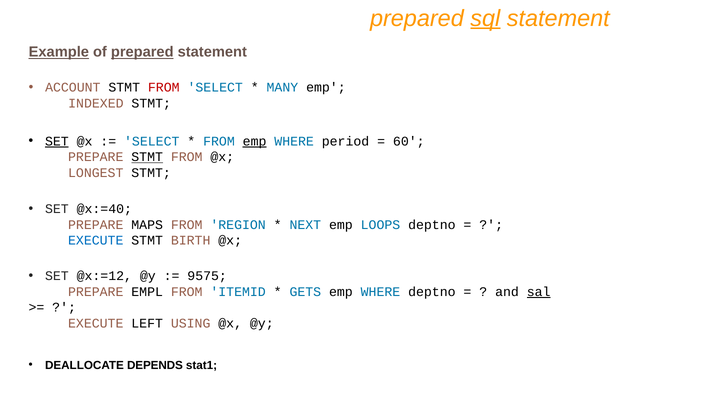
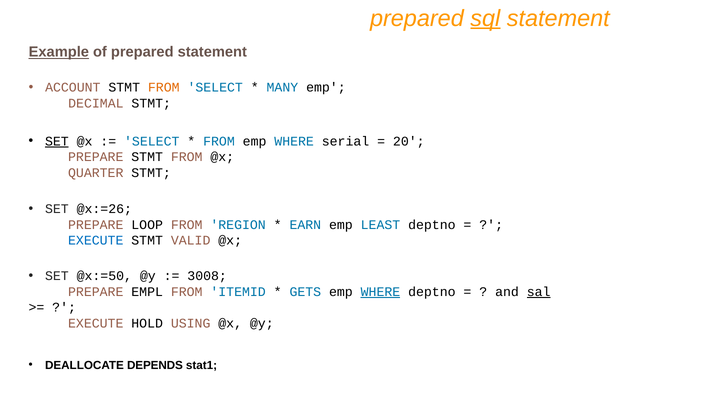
prepared underline: present -> none (142, 52)
FROM colour: red -> orange (164, 88)
INDEXED: INDEXED -> DECIMAL (96, 103)
emp underline: present -> none (255, 141)
period: period -> serial (346, 141)
60: 60 -> 20 (409, 141)
STMT underline: present -> none (147, 157)
LONGEST: LONGEST -> QUARTER (96, 173)
@x:=40: @x:=40 -> @x:=26 (104, 209)
MAPS: MAPS -> LOOP (147, 225)
NEXT: NEXT -> EARN (305, 225)
LOOPS: LOOPS -> LEAST (380, 225)
BIRTH: BIRTH -> VALID (191, 241)
@x:=12: @x:=12 -> @x:=50 (104, 276)
9575: 9575 -> 3008 (207, 276)
WHERE underline: none -> present (380, 292)
LEFT: LEFT -> HOLD (147, 324)
